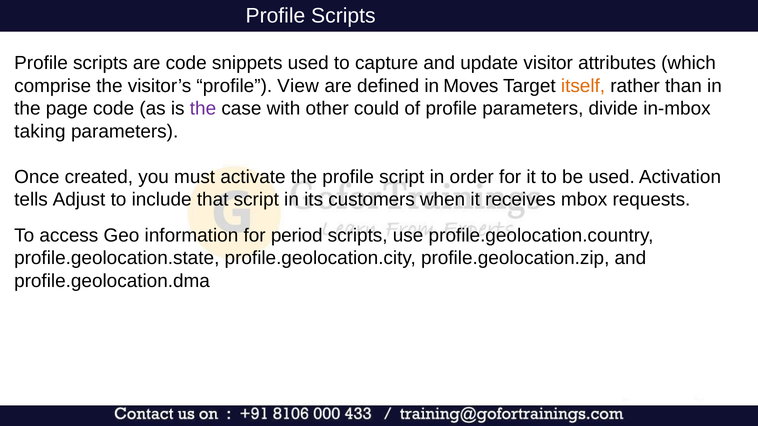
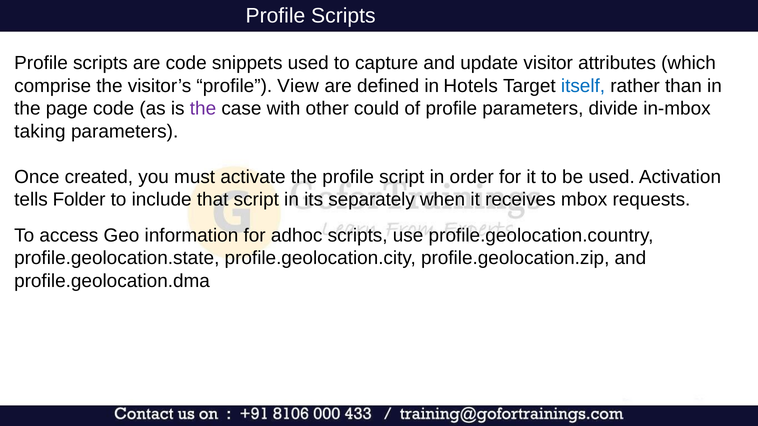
Moves: Moves -> Hotels (471, 86)
itself colour: orange -> blue (583, 86)
Adjust: Adjust -> Folder (79, 200)
customers: customers -> separately (372, 200)
period: period -> adhoc (297, 236)
